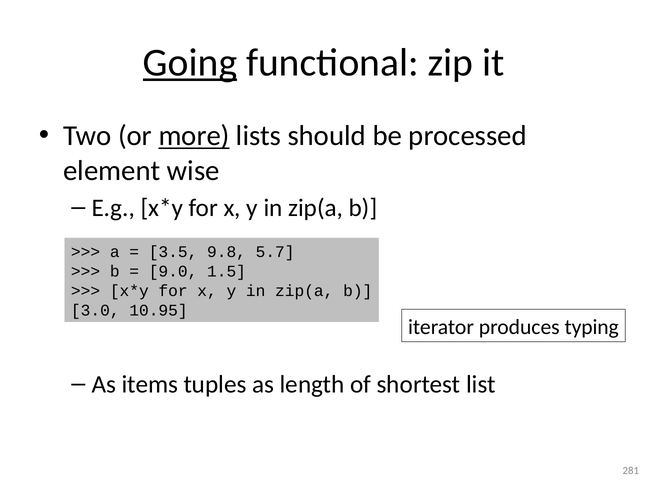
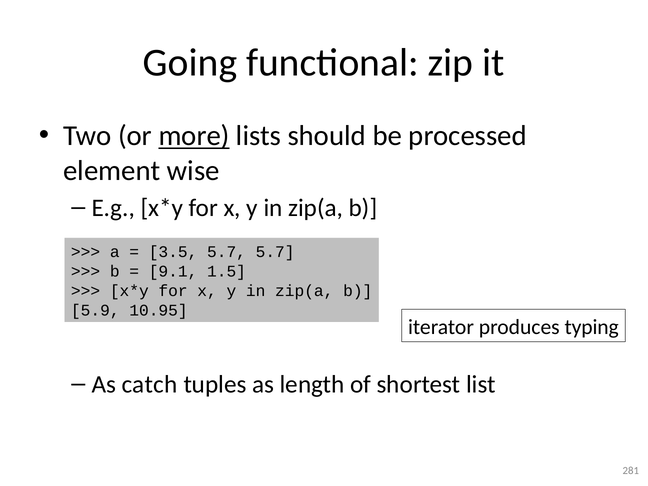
Going underline: present -> none (190, 63)
3.5 9.8: 9.8 -> 5.7 (227, 252)
9.0: 9.0 -> 9.1 (173, 271)
3.0: 3.0 -> 5.9 (95, 310)
items: items -> catch (150, 384)
